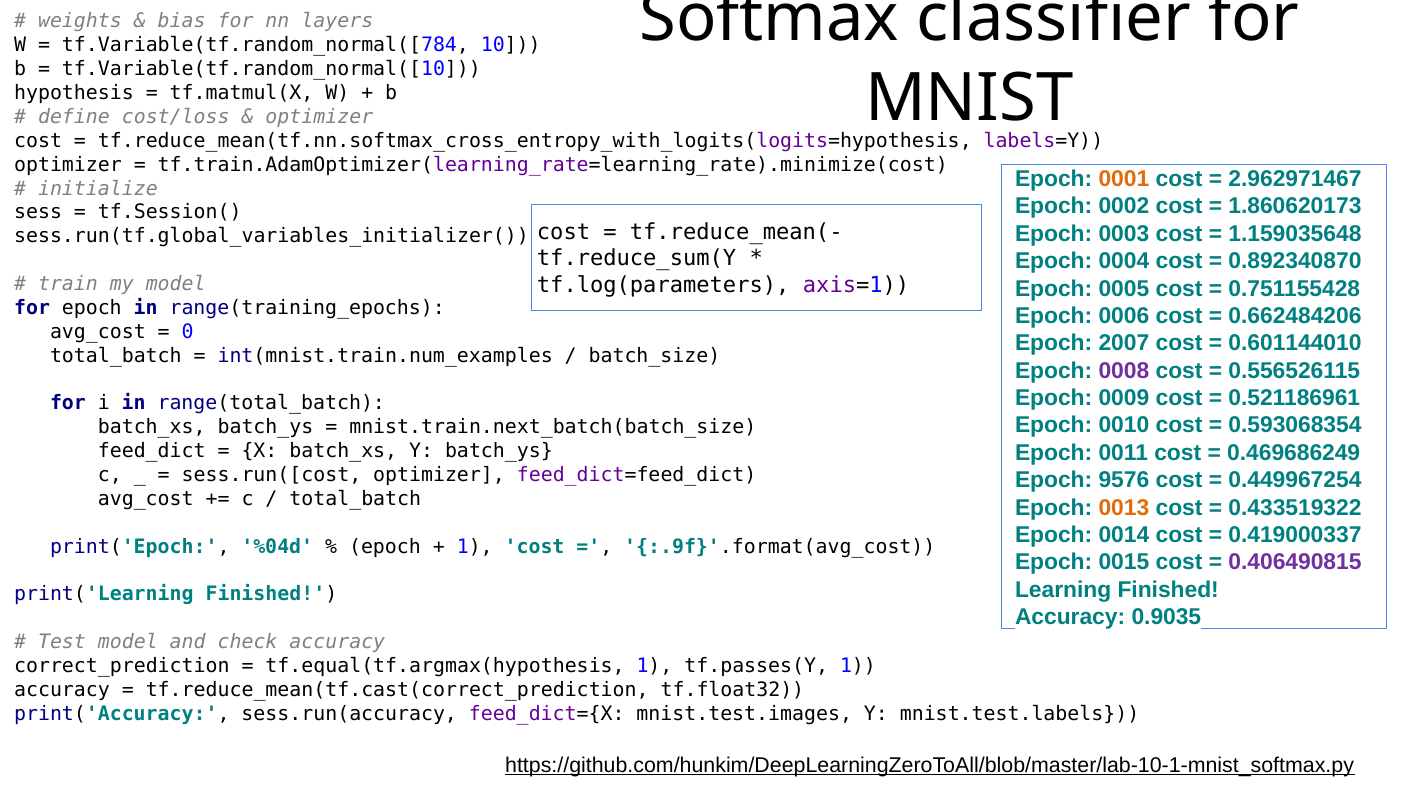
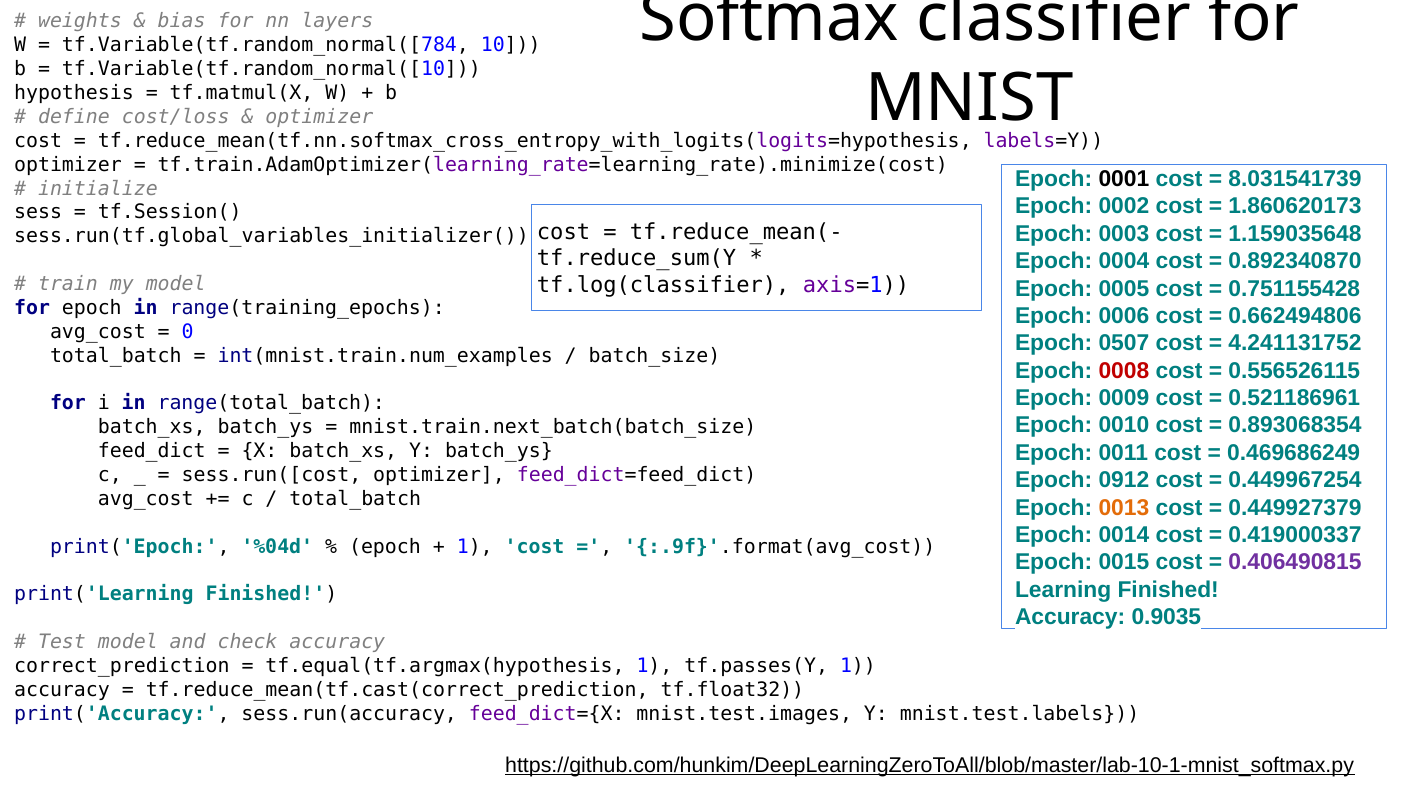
0001 colour: orange -> black (1124, 179)
2.962971467: 2.962971467 -> 8.031541739 (1295, 179)
tf.log(parameters: tf.log(parameters -> tf.log(classifier (663, 285)
0.662484206: 0.662484206 -> 0.662494806 (1295, 316)
2007: 2007 -> 0507 (1124, 343)
0.601144010: 0.601144010 -> 4.241131752 (1295, 343)
0008 colour: purple -> red (1124, 371)
0.593068354: 0.593068354 -> 0.893068354 (1295, 426)
9576: 9576 -> 0912 (1124, 480)
0.433519322: 0.433519322 -> 0.449927379 (1295, 508)
